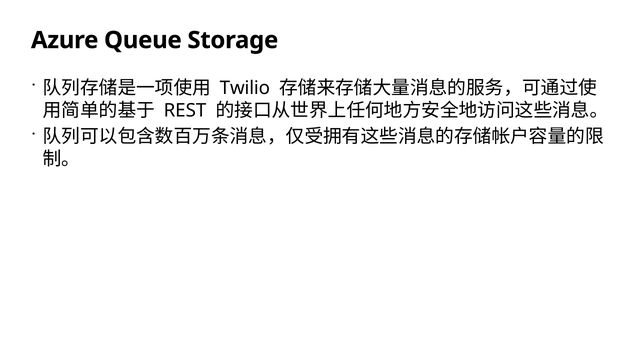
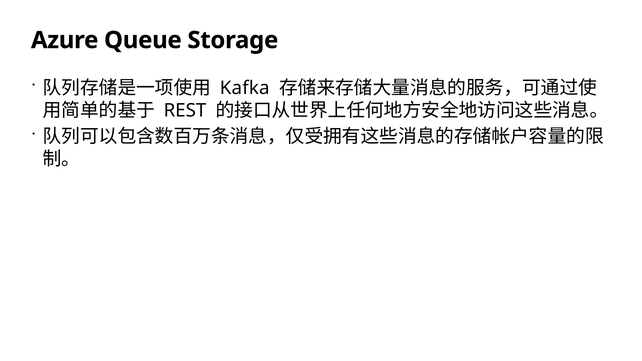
Twilio: Twilio -> Kafka (245, 88)
